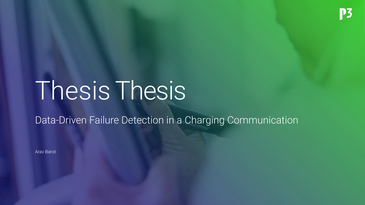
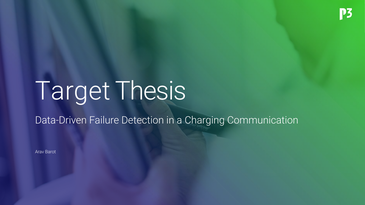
Thesis: Thesis -> Target (73, 91)
